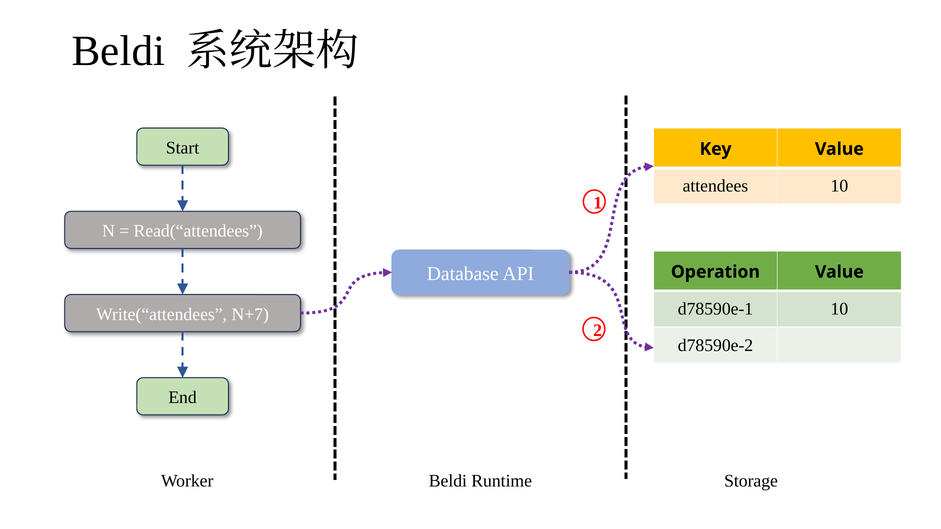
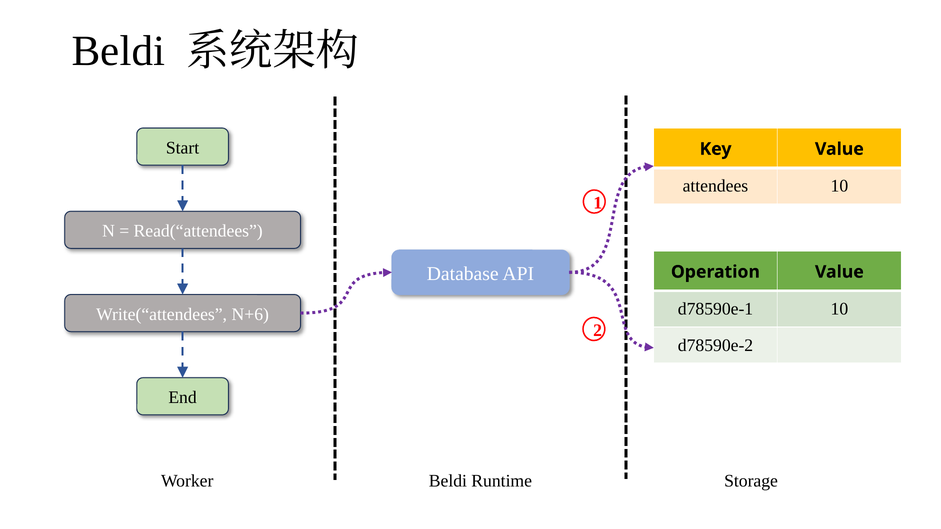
N+7: N+7 -> N+6 (250, 314)
